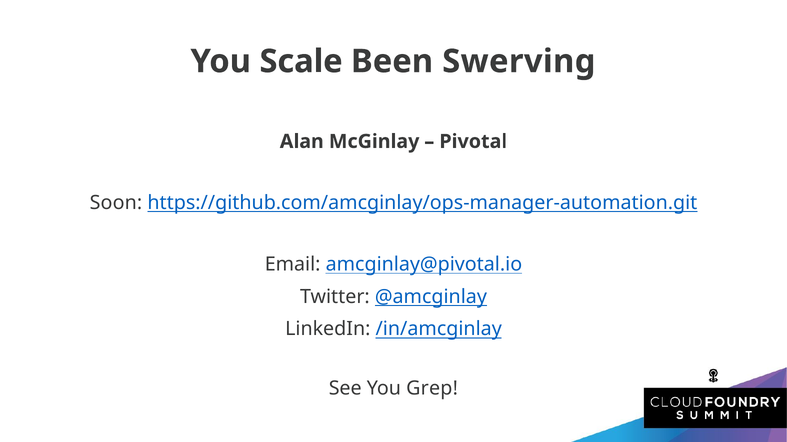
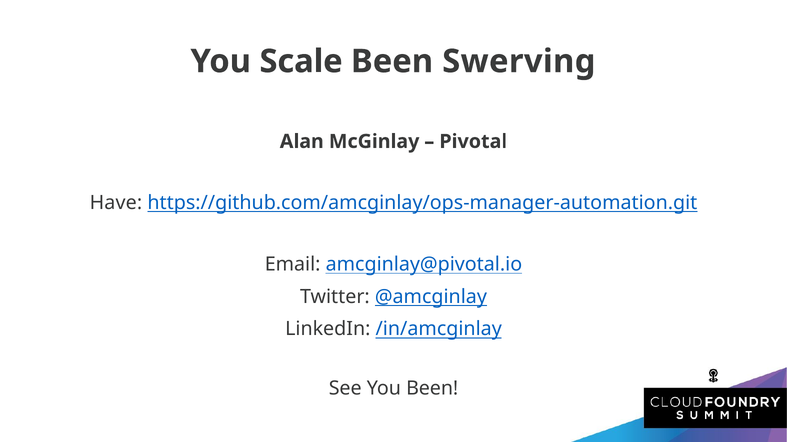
Soon: Soon -> Have (116, 203)
You Grep: Grep -> Been (432, 389)
